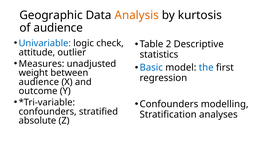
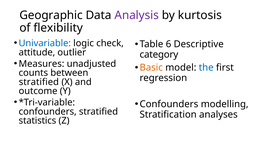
Analysis colour: orange -> purple (137, 15)
of audience: audience -> flexibility (58, 28)
2: 2 -> 6 (168, 44)
statistics: statistics -> category (159, 54)
Basic colour: blue -> orange (151, 67)
weight: weight -> counts (33, 73)
audience: audience -> stratified (39, 82)
absolute: absolute -> statistics (37, 120)
